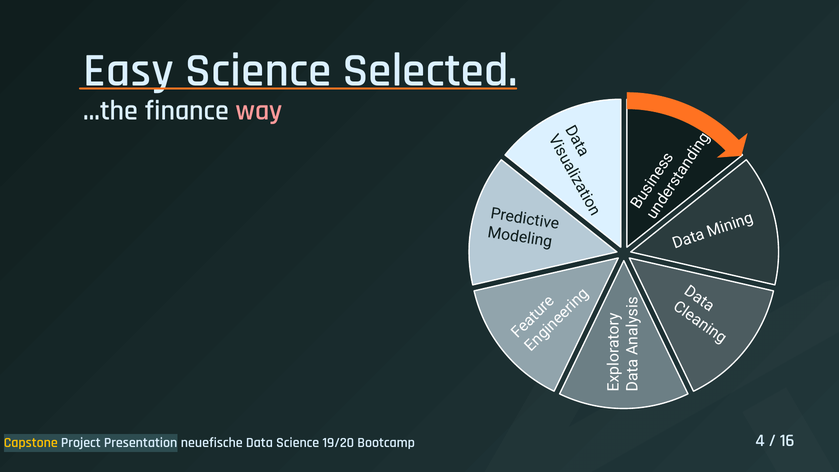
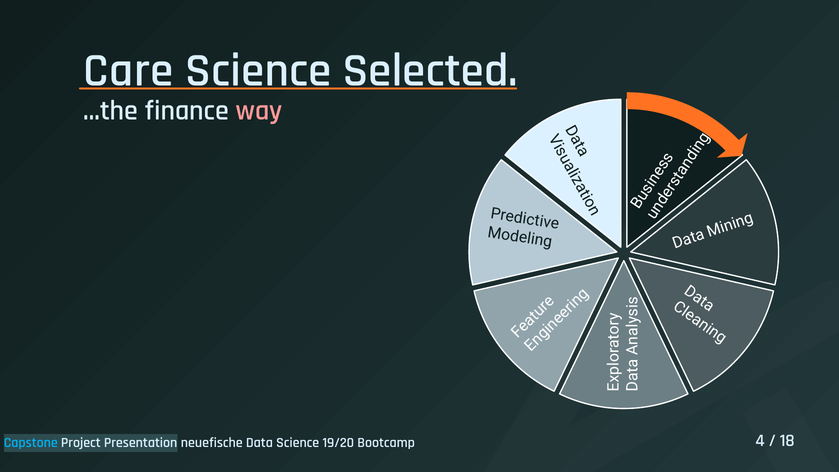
Easy: Easy -> Care (129, 70)
16: 16 -> 18 (787, 440)
Capstone colour: yellow -> light blue (31, 442)
